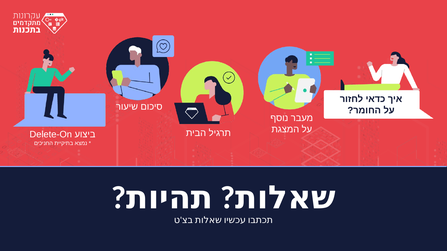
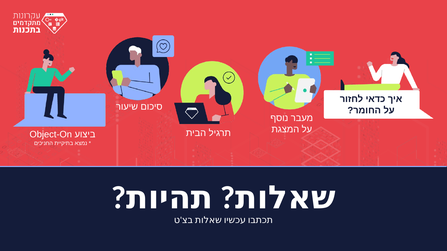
Delete-On: Delete-On -> Object-On (51, 135)
